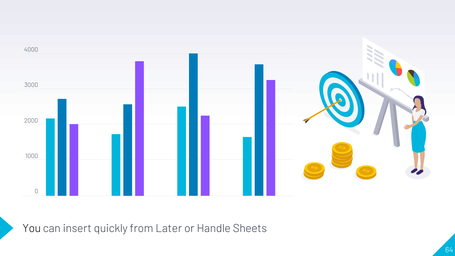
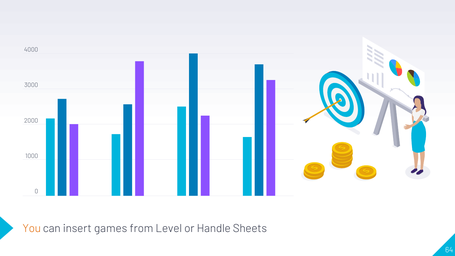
You colour: black -> orange (32, 228)
quickly: quickly -> games (111, 228)
Later: Later -> Level (169, 228)
